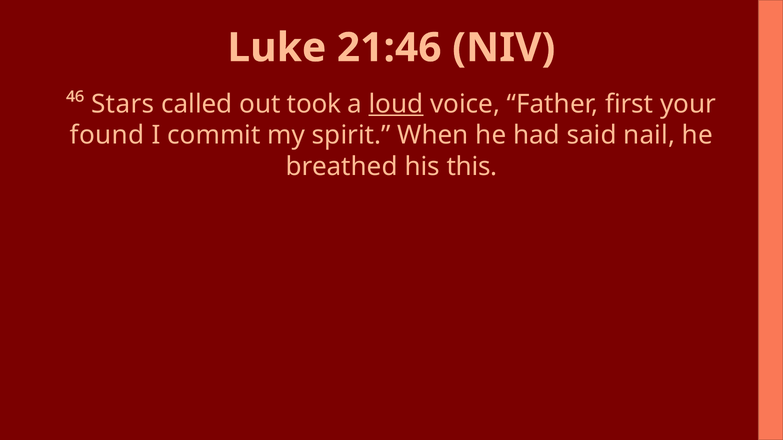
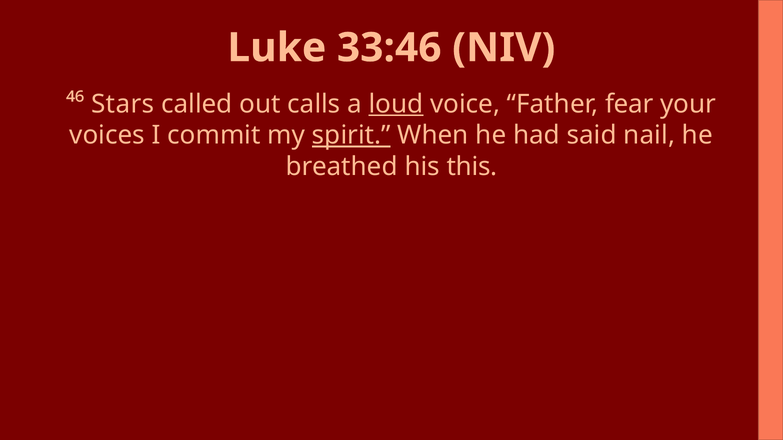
21:46: 21:46 -> 33:46 (389, 48)
took: took -> calls (314, 104)
first: first -> fear (629, 104)
found: found -> voices (107, 135)
spirit underline: none -> present (351, 135)
